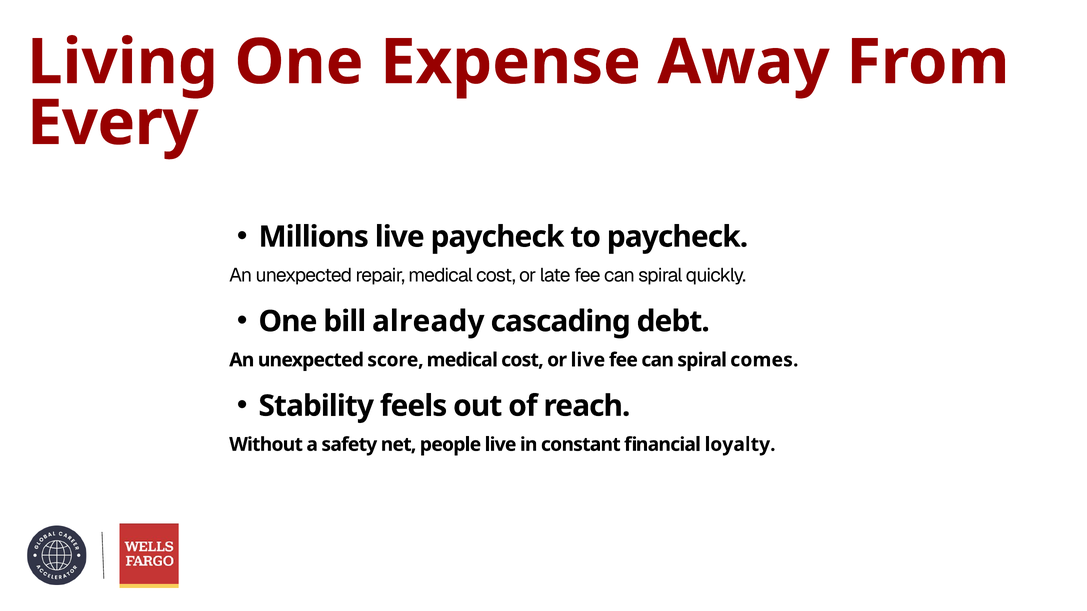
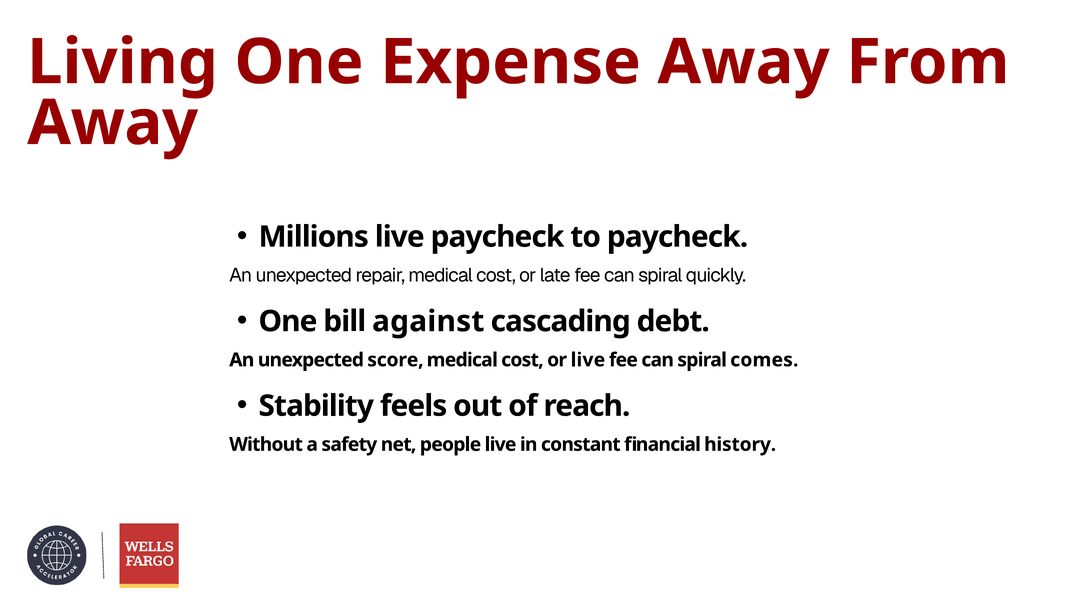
Every: Every -> Away (113, 123)
already: already -> against (428, 322)
loyalty: loyalty -> history (740, 445)
